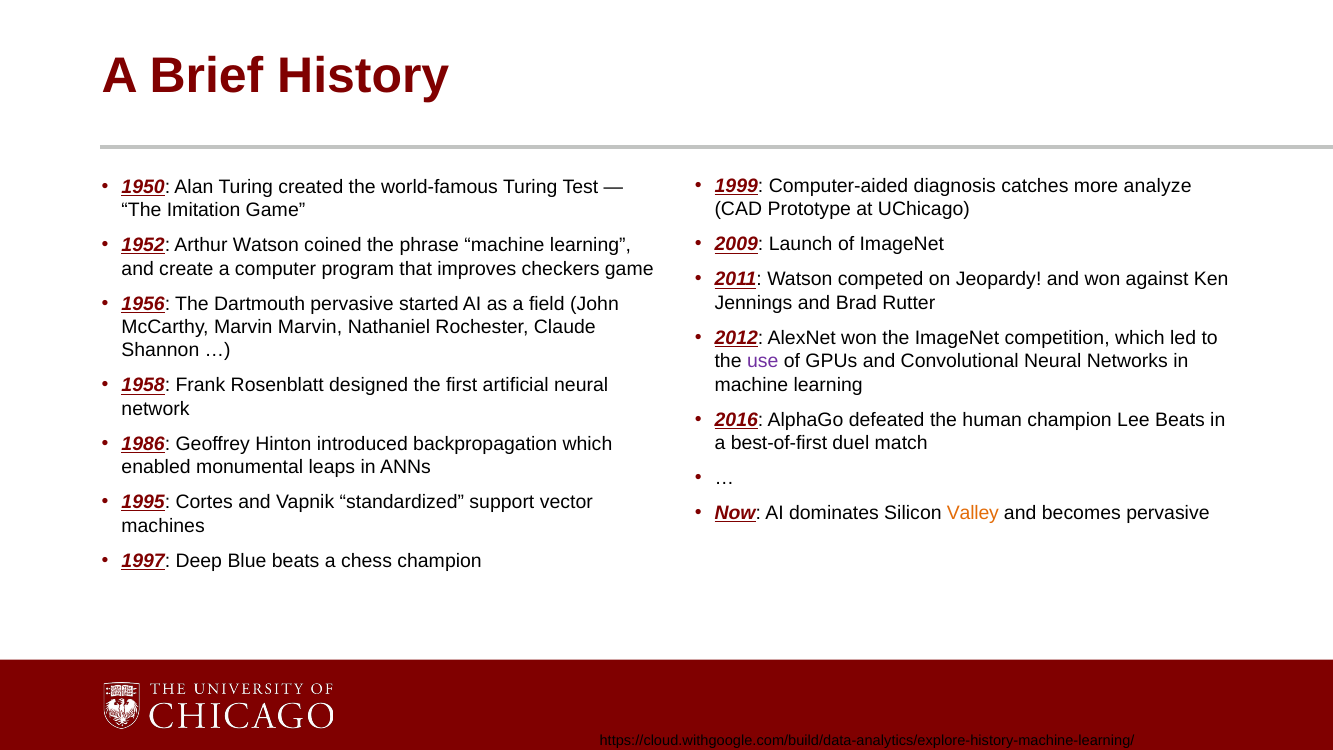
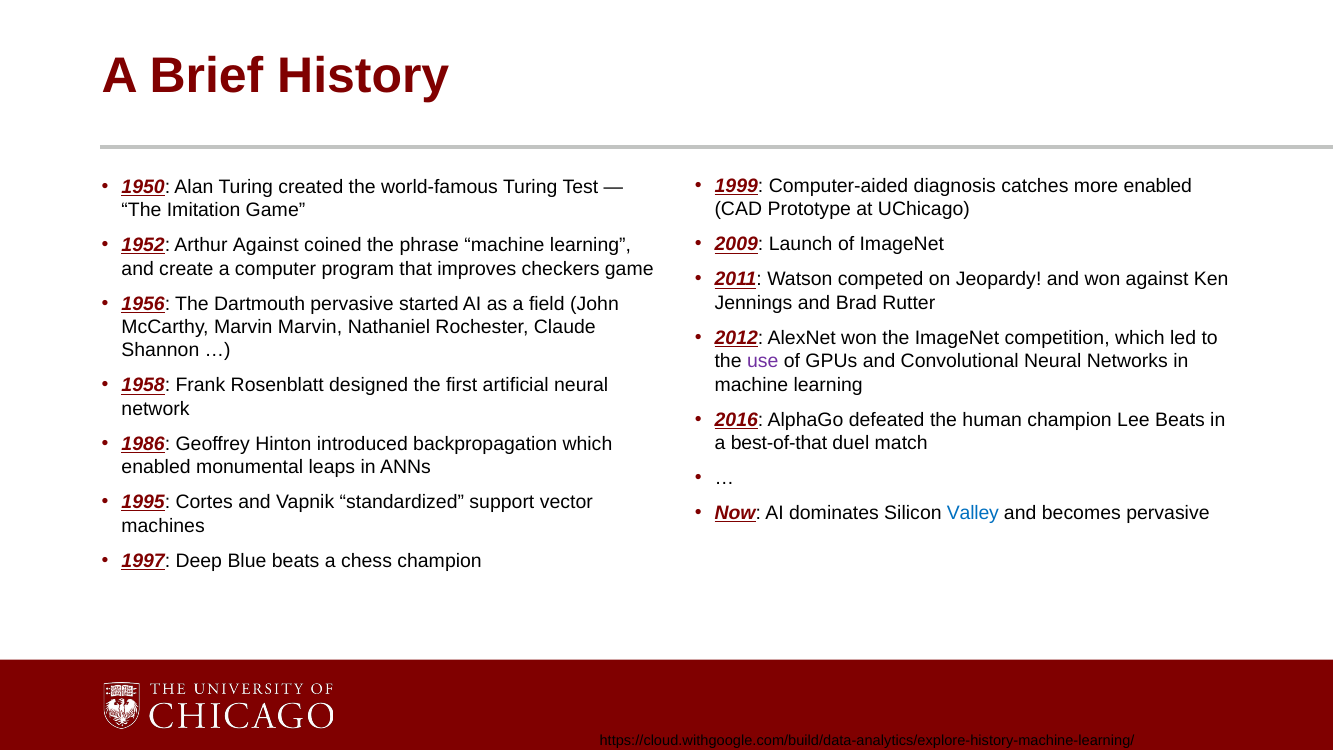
more analyze: analyze -> enabled (1158, 186)
Arthur Watson: Watson -> Against (266, 245)
best-of-first: best-of-first -> best-of-that (779, 443)
Valley colour: orange -> blue (973, 513)
